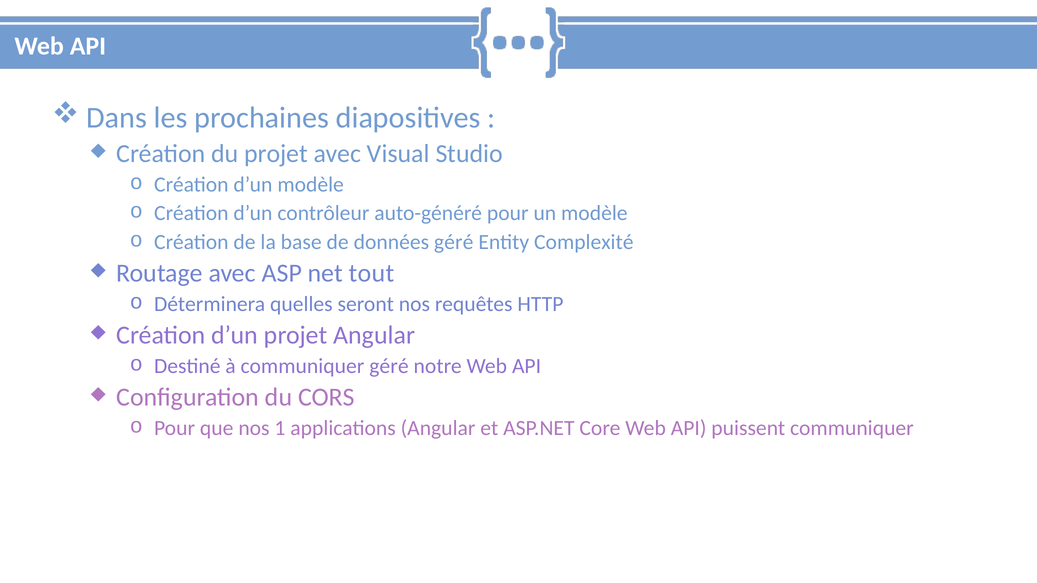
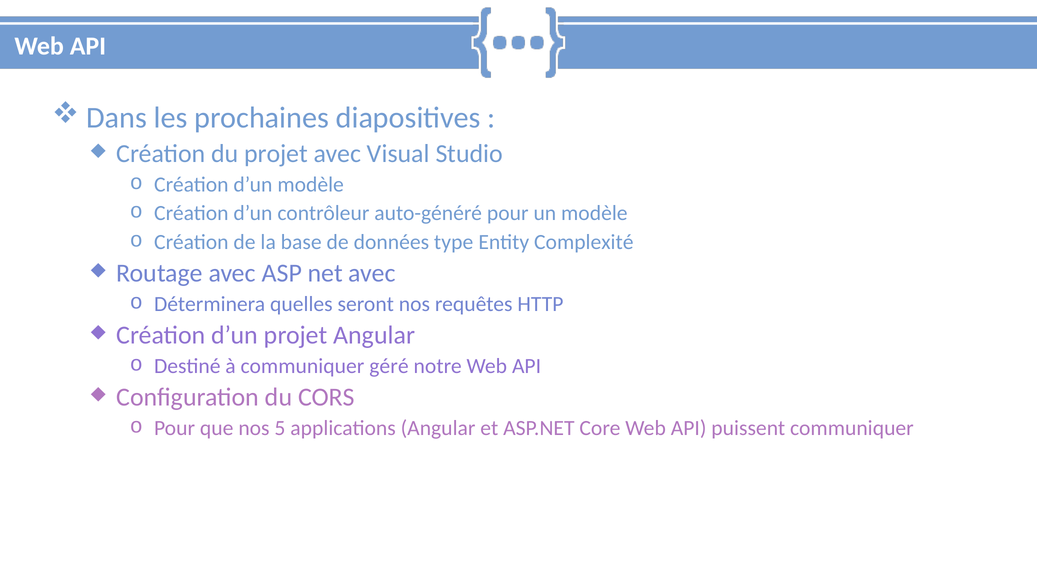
données géré: géré -> type (454, 242)
net tout: tout -> avec (372, 273)
1: 1 -> 5 (280, 428)
